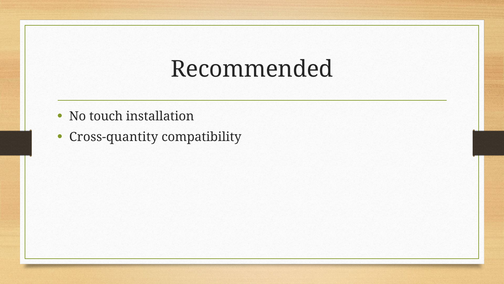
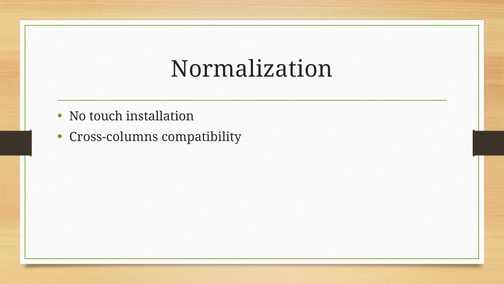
Recommended: Recommended -> Normalization (252, 69)
Cross-quantity: Cross-quantity -> Cross-columns (114, 137)
